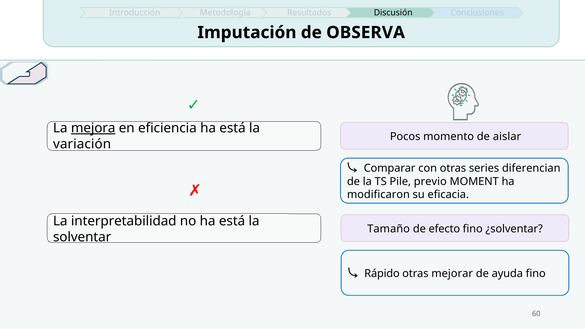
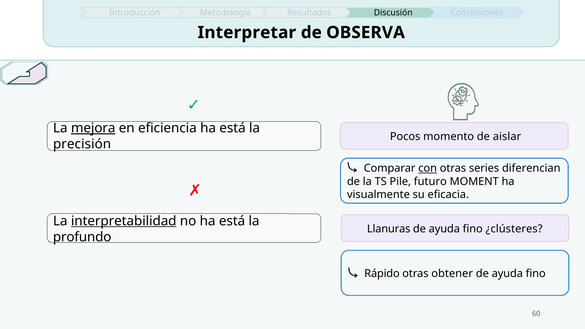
Imputación: Imputación -> Interpretar (247, 33)
variación: variación -> precisión (82, 144)
con underline: none -> present (428, 168)
previo: previo -> futuro (430, 181)
modificaron: modificaron -> visualmente (378, 195)
interpretabilidad underline: none -> present (124, 221)
Tamaño: Tamaño -> Llanuras (389, 229)
efecto: efecto -> ayuda (444, 229)
¿solventar: ¿solventar -> ¿clústeres (514, 229)
solventar: solventar -> profundo (82, 237)
mejorar: mejorar -> obtener (452, 274)
